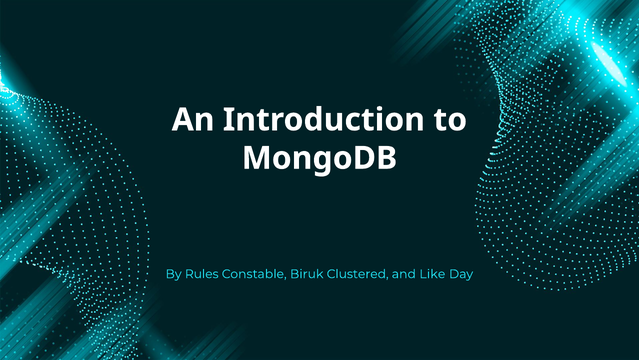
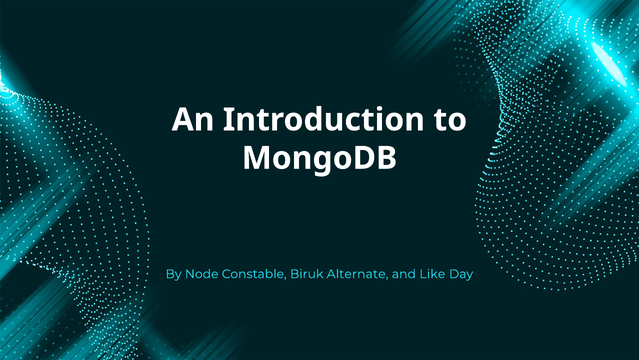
Rules: Rules -> Node (202, 274)
Clustered: Clustered -> Alternate (358, 274)
